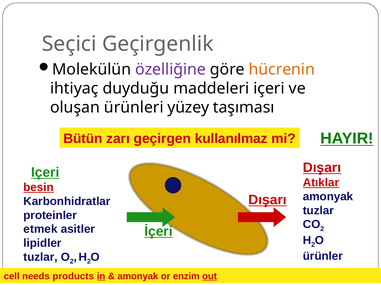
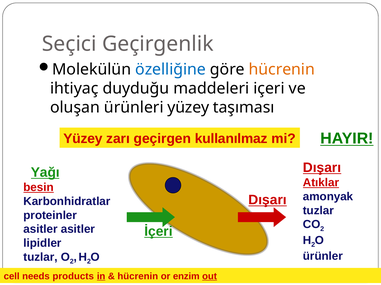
özelliğine colour: purple -> blue (171, 70)
Bütün: Bütün -> Yüzey (83, 139)
Içeri: Içeri -> Yağı (45, 173)
etmek: etmek -> asitler (41, 230)
amonyak: amonyak -> hücrenin (138, 277)
